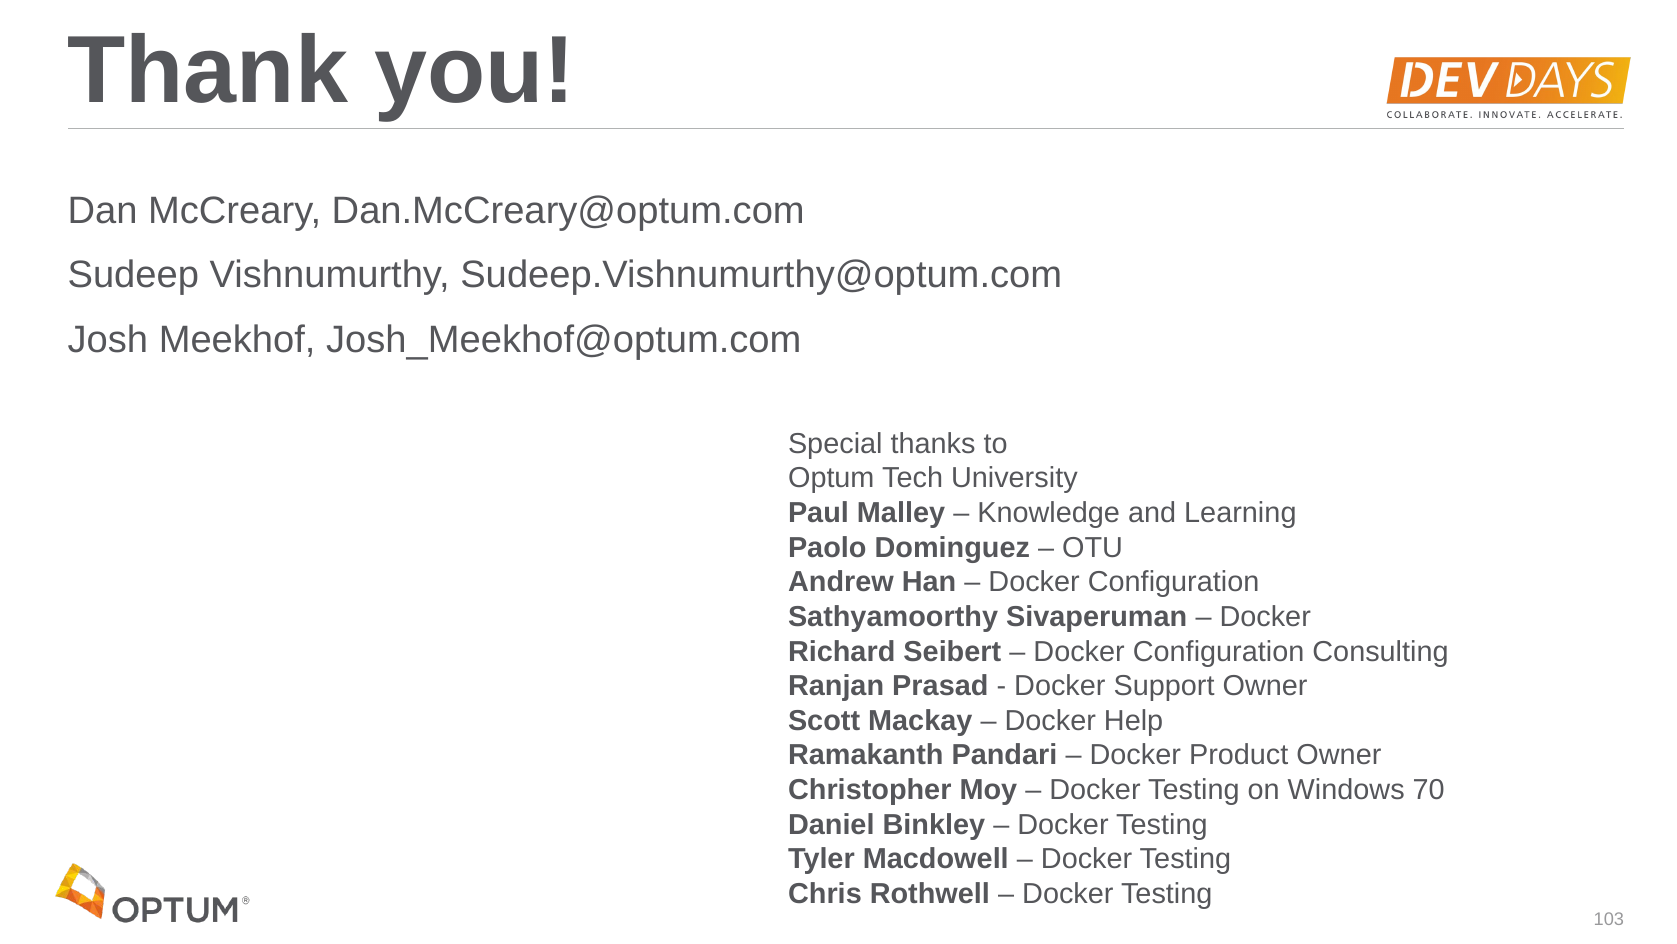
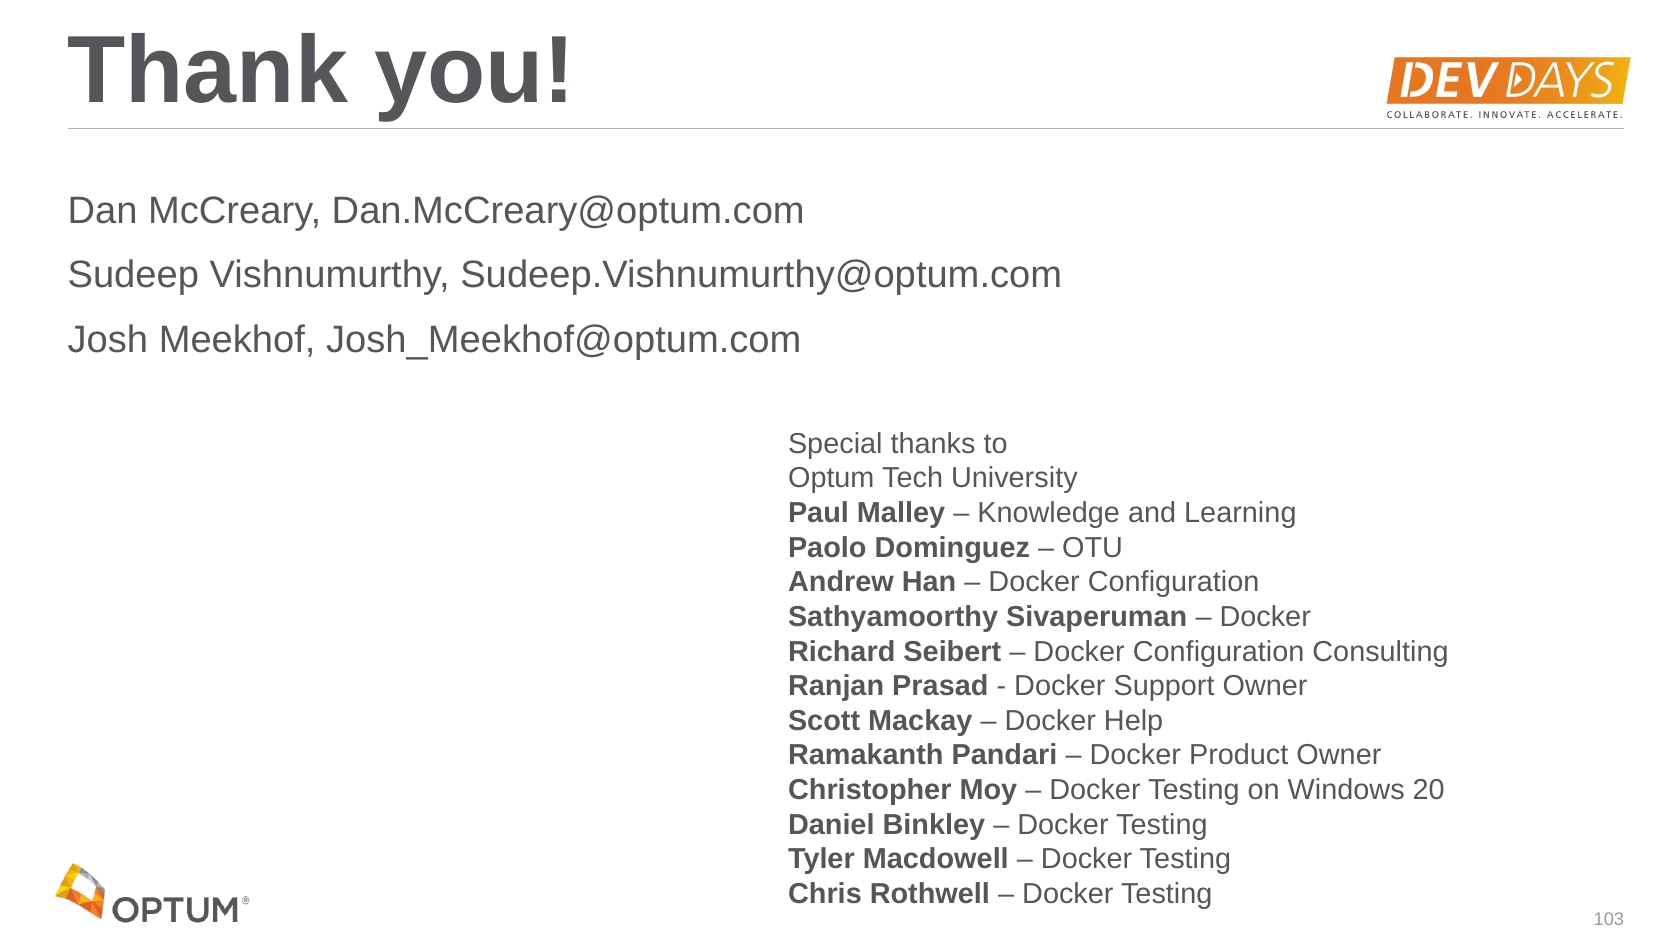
70: 70 -> 20 (1429, 789)
